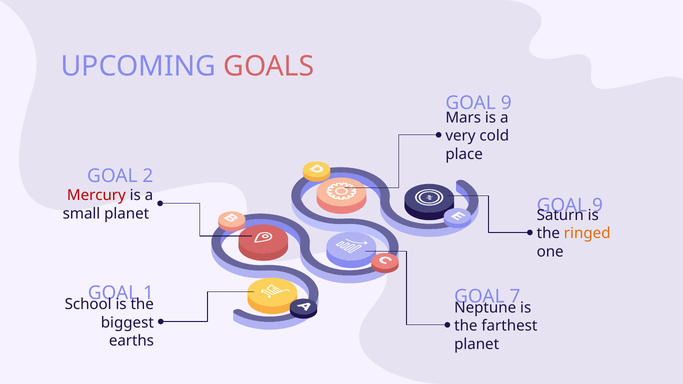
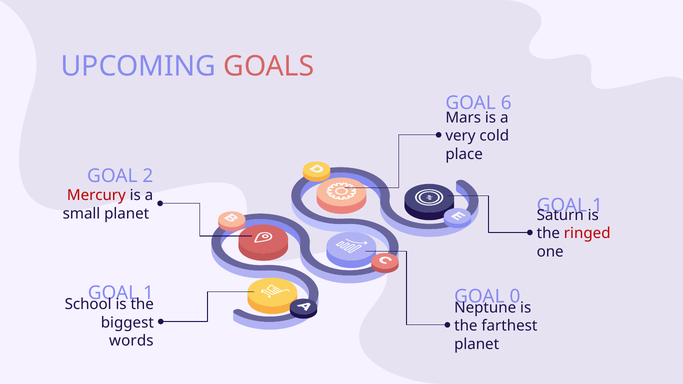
9: 9 -> 6 (506, 103)
9: 9 -> 1 (597, 205)
ringed colour: orange -> red (587, 234)
7: 7 -> 0 (515, 297)
earths: earths -> words (131, 341)
